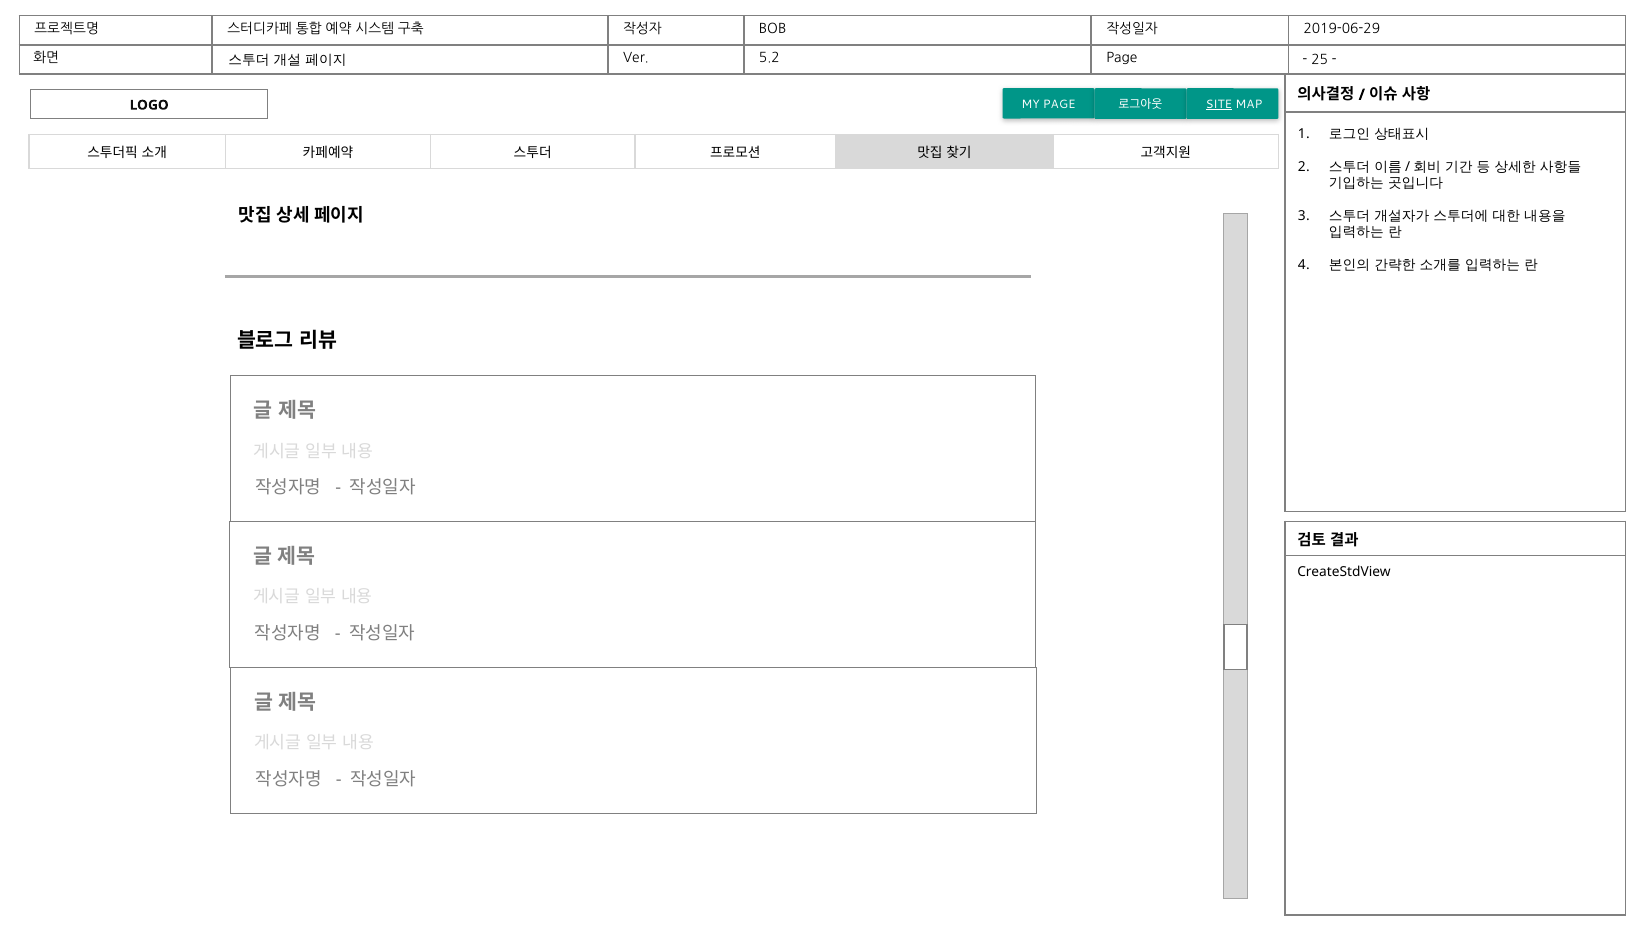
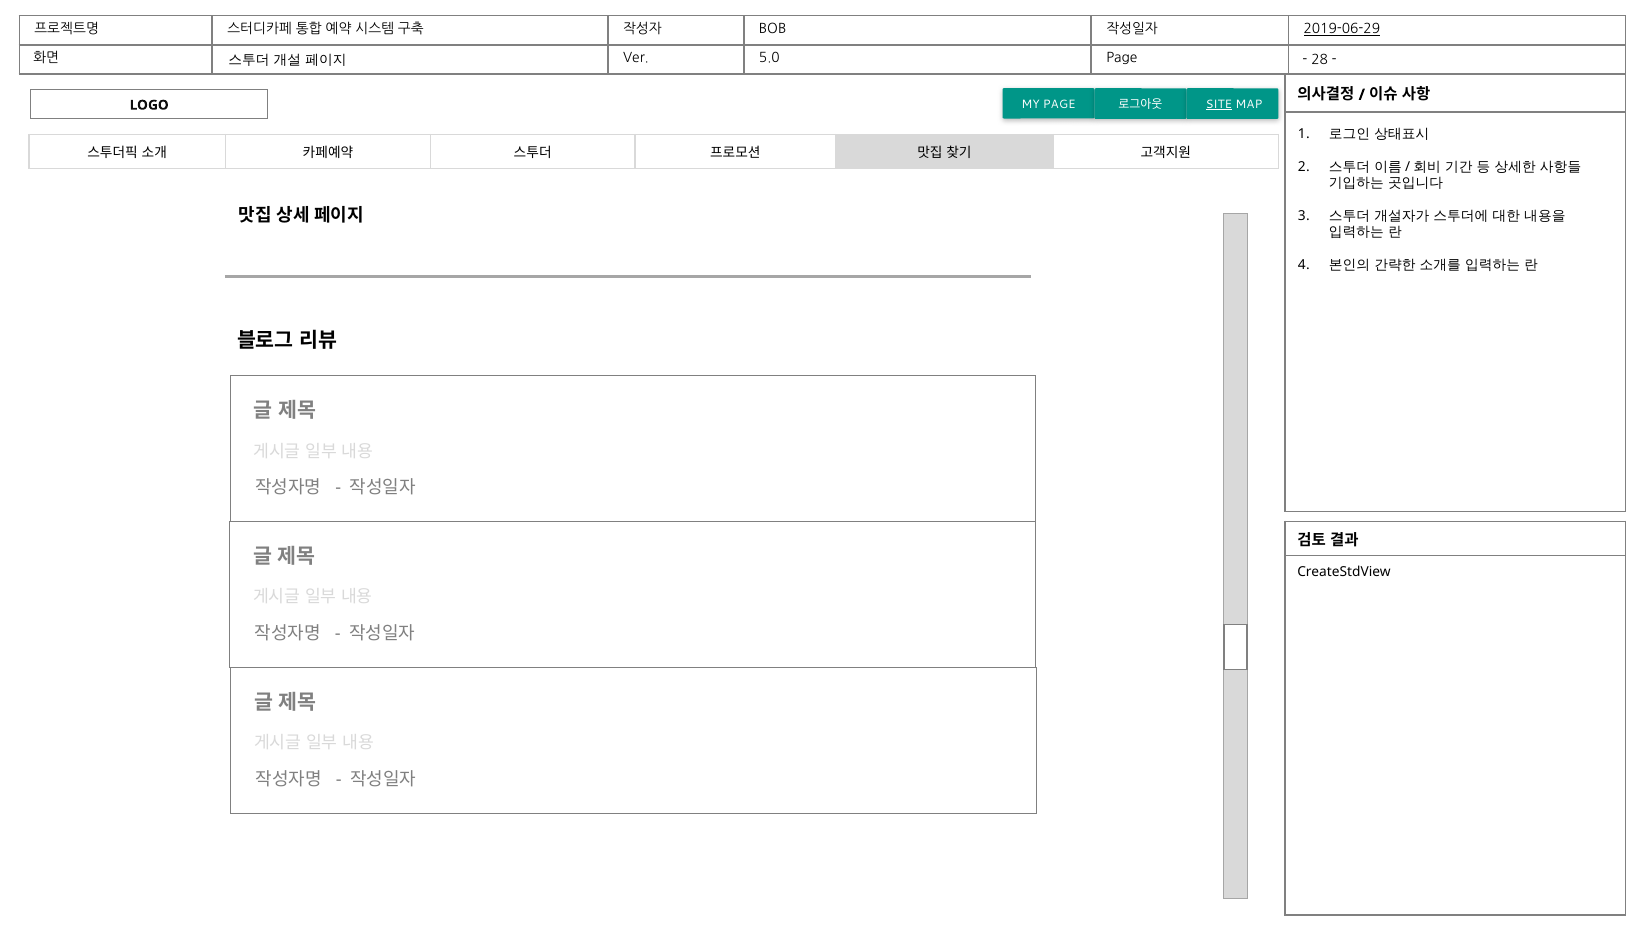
2019-06-29 underline: none -> present (1342, 29)
5.2: 5.2 -> 5.0 (769, 58)
25: 25 -> 28 (1320, 60)
